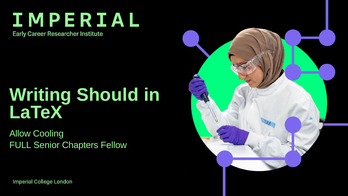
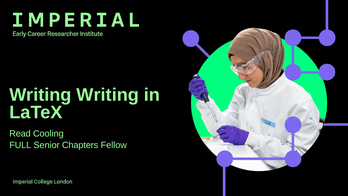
Writing Should: Should -> Writing (108, 95)
Allow: Allow -> Read (20, 134)
